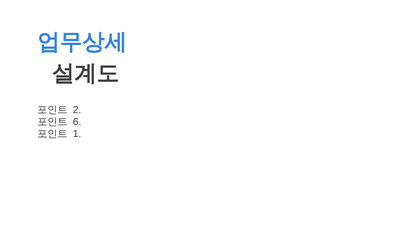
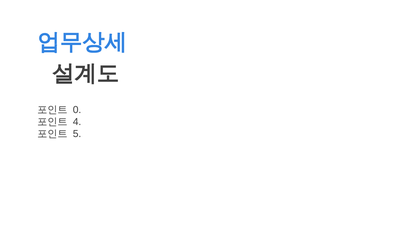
2: 2 -> 0 (77, 110)
6: 6 -> 4 (77, 122)
1: 1 -> 5 (77, 134)
